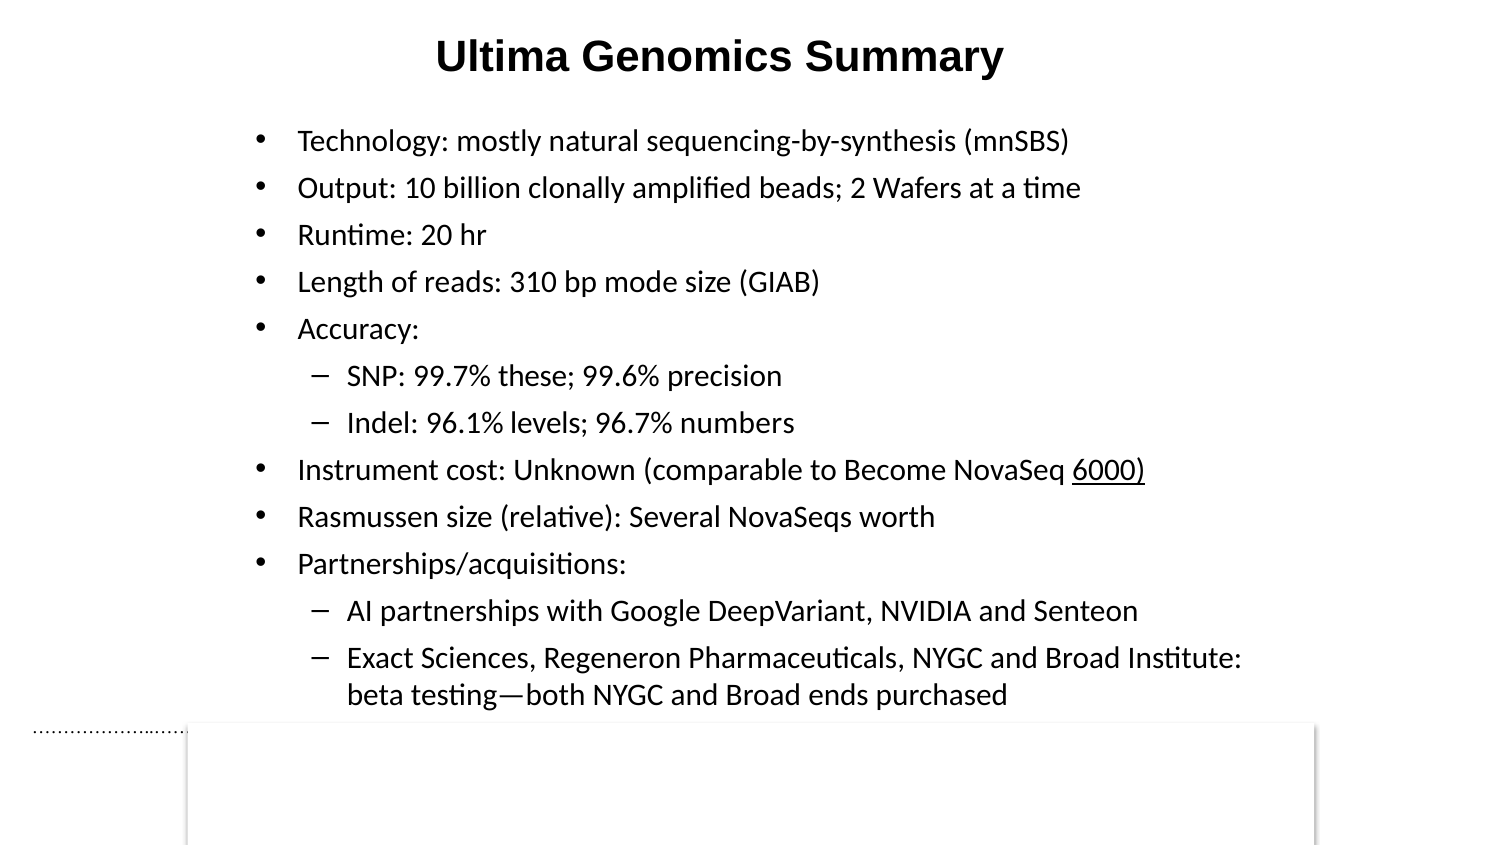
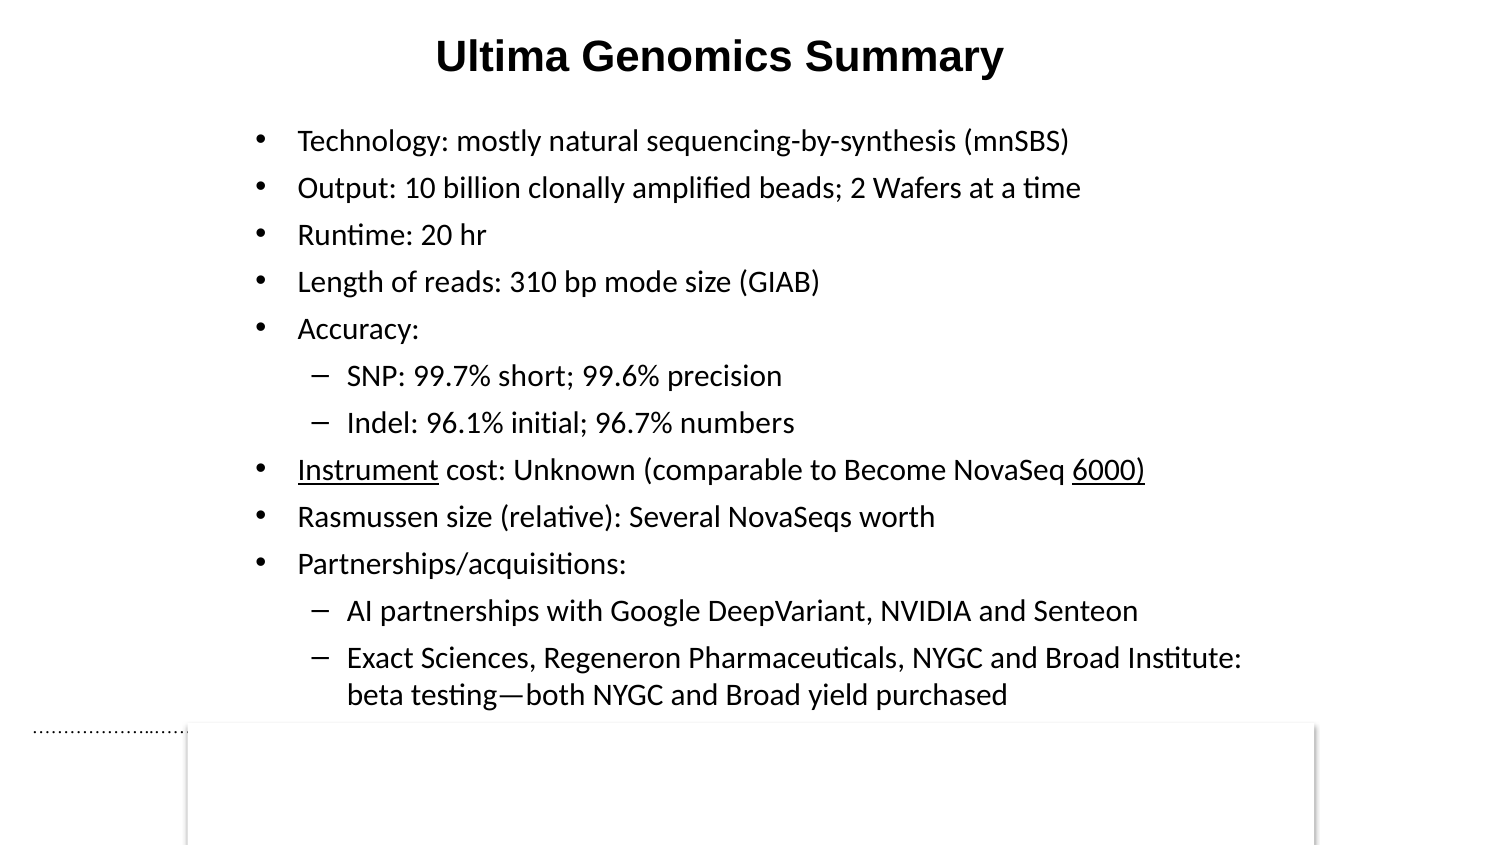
these: these -> short (536, 376)
levels: levels -> initial (549, 423)
Instrument underline: none -> present (368, 470)
ends: ends -> yield (838, 696)
